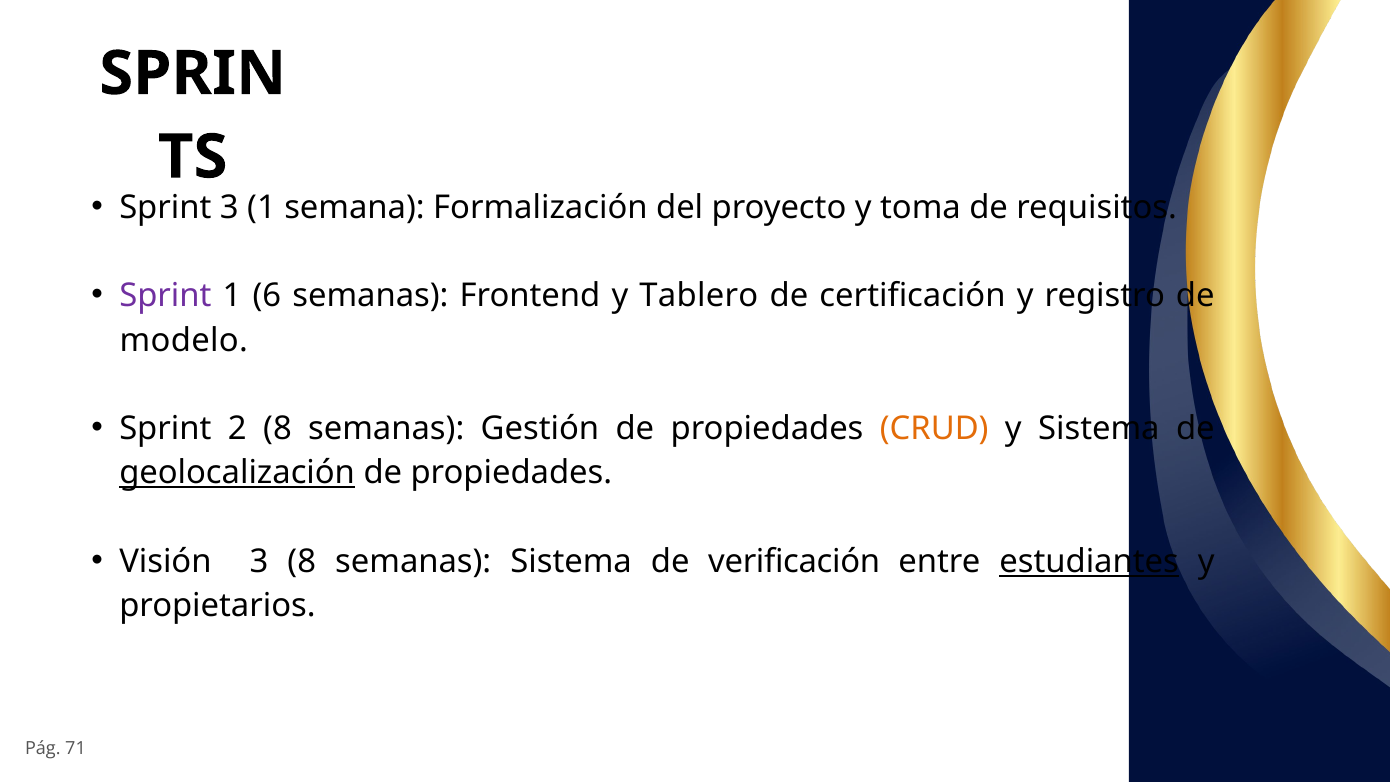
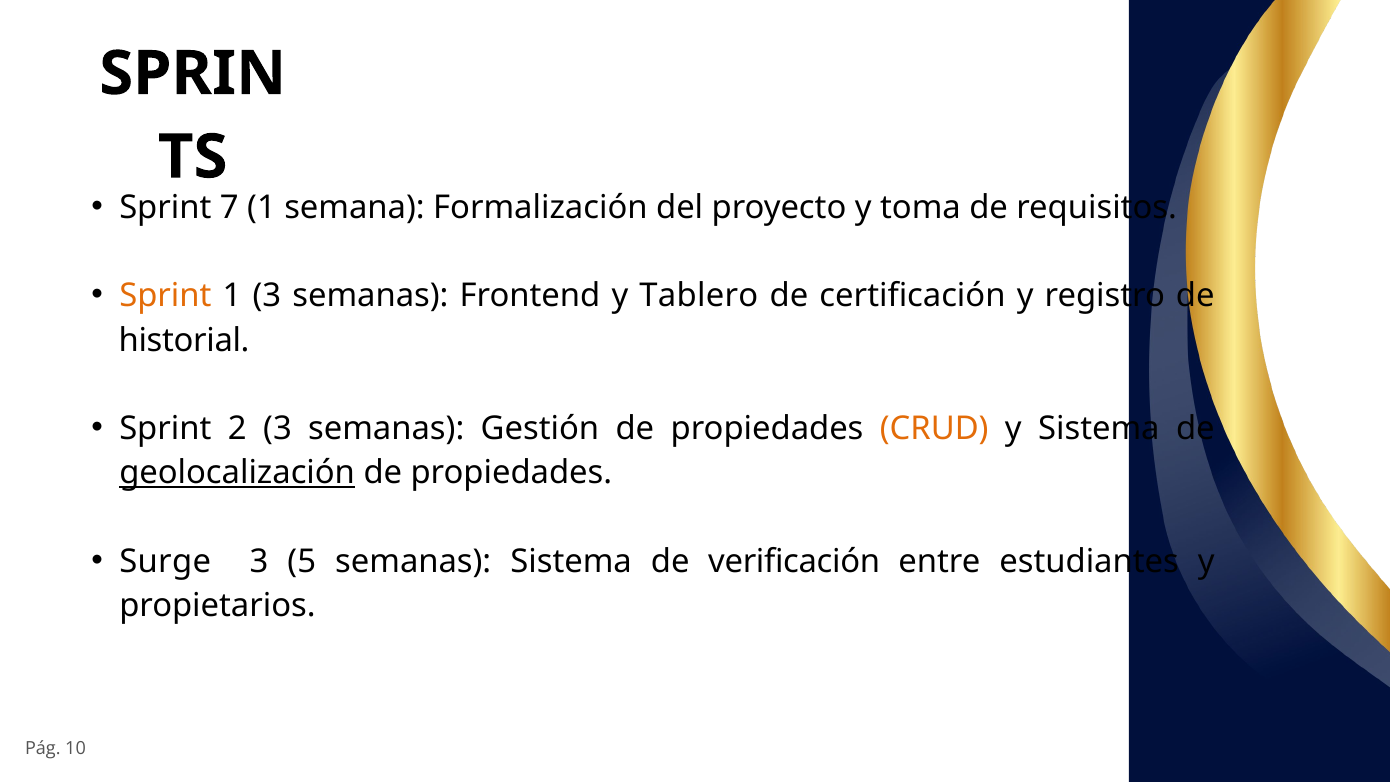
Sprint 3: 3 -> 7 (229, 207)
Sprint colour: purple -> orange (165, 296)
1 6: 6 -> 3 (267, 296)
modelo: modelo -> historial (184, 340)
2 8: 8 -> 3 (277, 429)
Visión: Visión -> Surge (165, 562)
3 8: 8 -> 5 (302, 562)
estudiantes underline: present -> none (1089, 562)
71: 71 -> 10 (76, 749)
